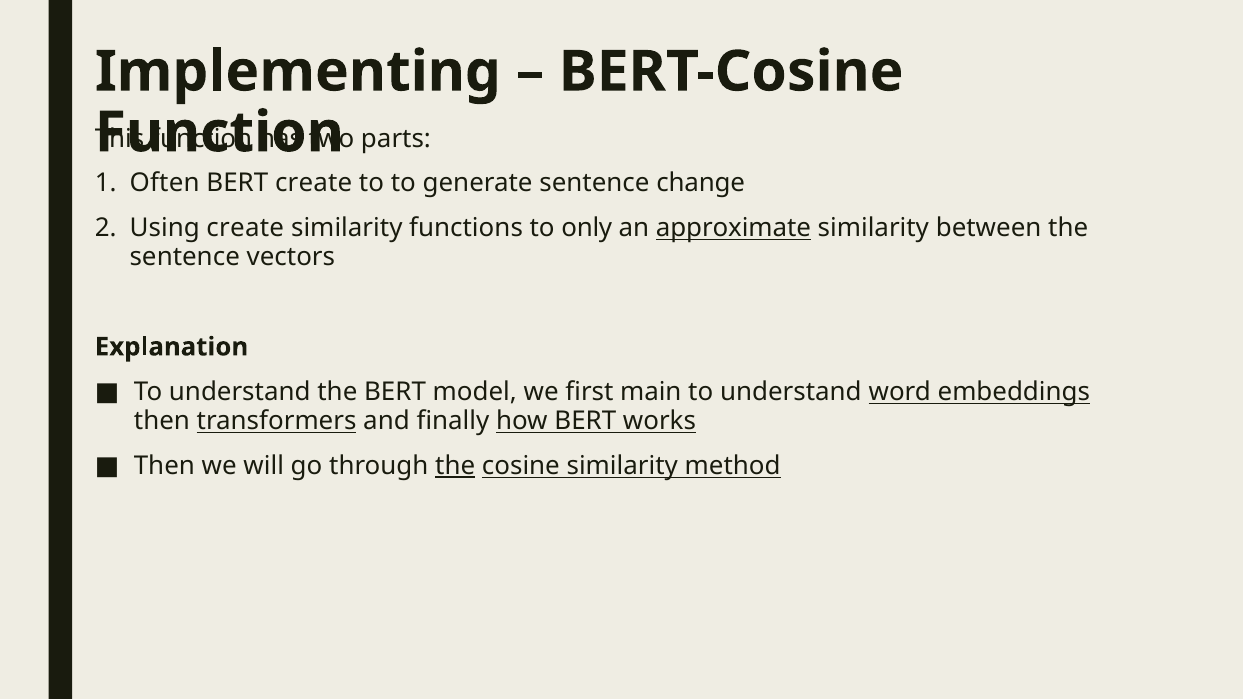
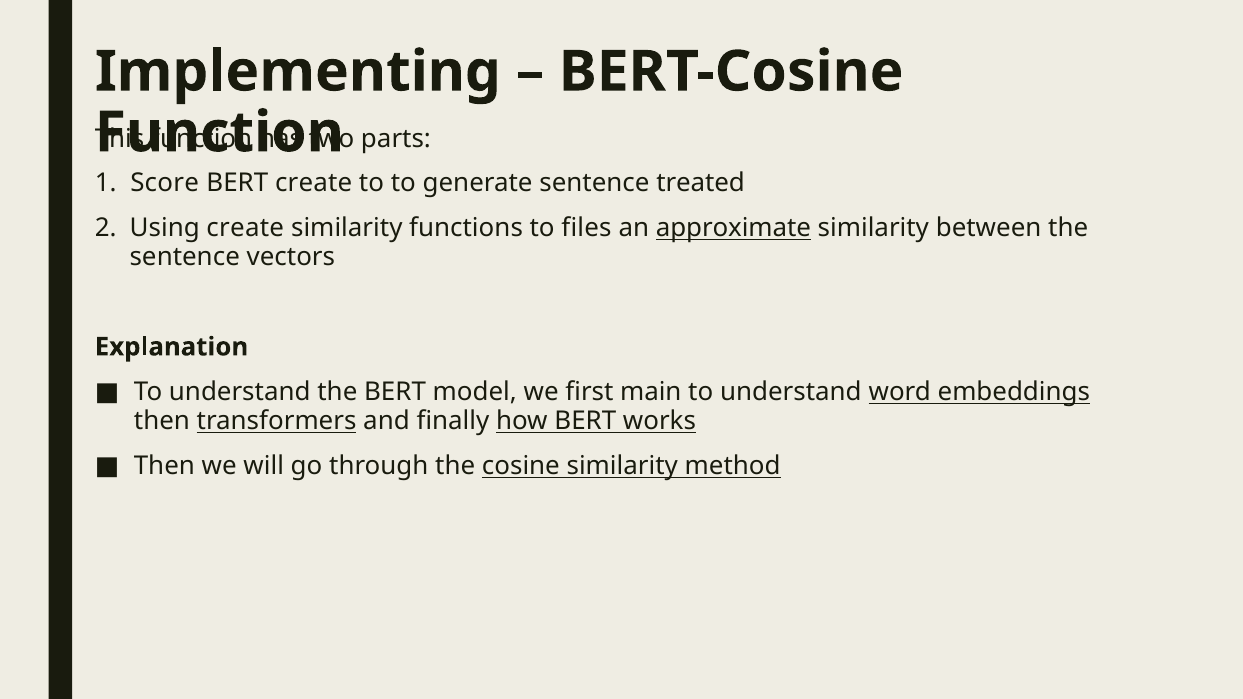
Often: Often -> Score (165, 183)
change: change -> treated (701, 183)
only: only -> files (587, 228)
the underline: present -> none (455, 466)
